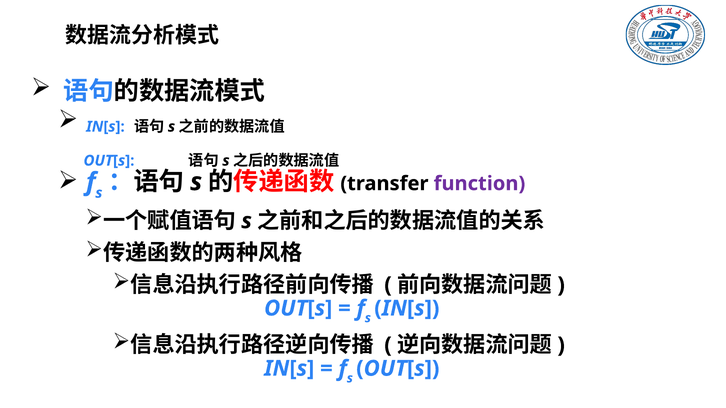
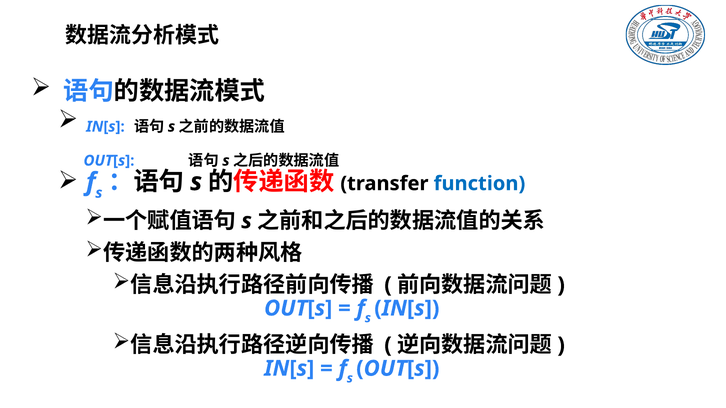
function colour: purple -> blue (479, 184)
